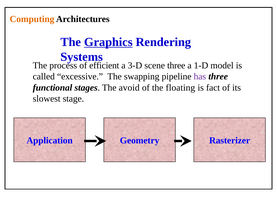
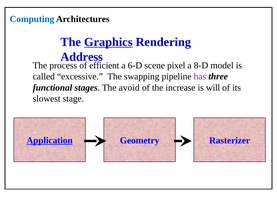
Computing colour: orange -> blue (32, 19)
Systems: Systems -> Address (82, 57)
3-D: 3-D -> 6-D (135, 65)
scene three: three -> pixel (176, 65)
1-D: 1-D -> 8-D (201, 65)
floating: floating -> increase (180, 87)
fact: fact -> will (213, 87)
Application underline: none -> present (50, 140)
